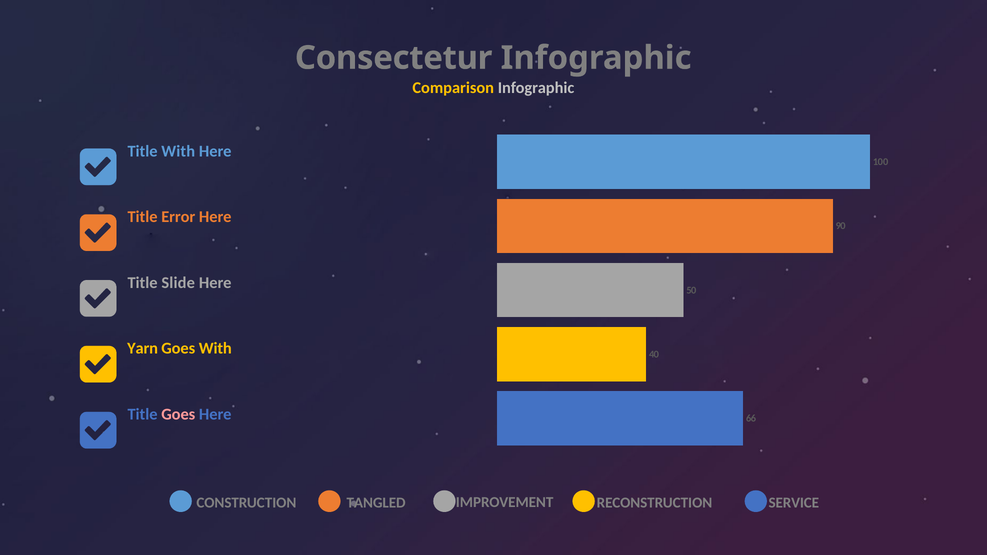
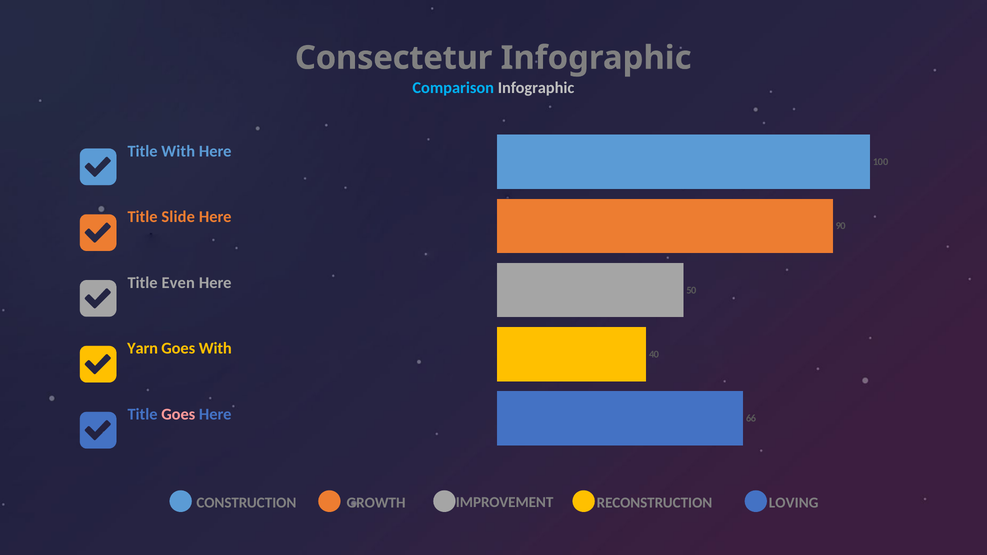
Comparison colour: yellow -> light blue (453, 88)
Error: Error -> Slide (178, 217)
Slide: Slide -> Even (178, 283)
TANGLED: TANGLED -> GROWTH (376, 503)
SERVICE: SERVICE -> LOVING (794, 503)
